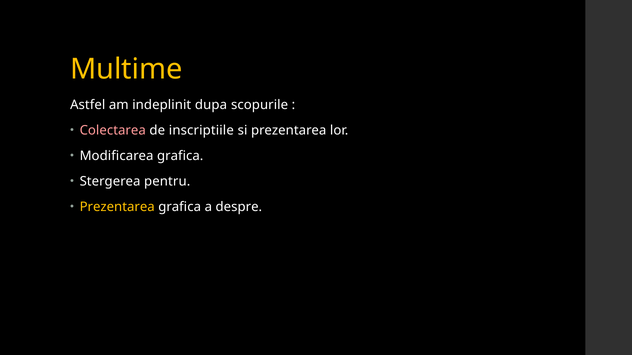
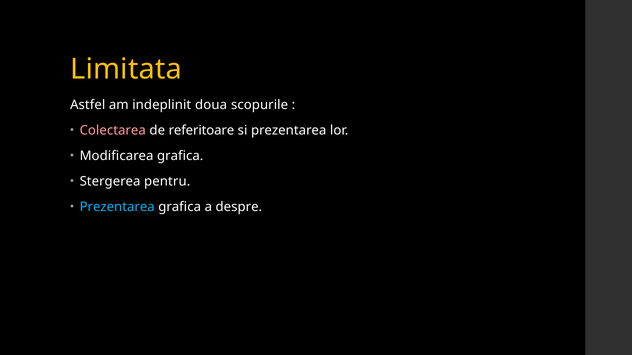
Multime: Multime -> Limitata (126, 69)
dupa: dupa -> doua (211, 105)
inscriptiile: inscriptiile -> referitoare (201, 130)
Prezentarea colour: yellow -> light blue (117, 207)
